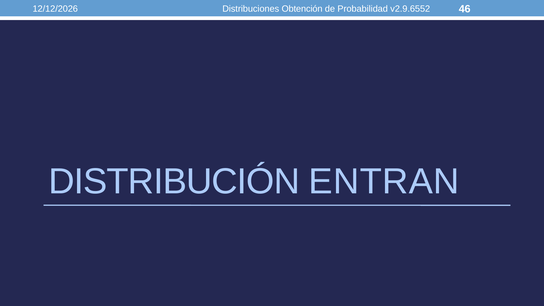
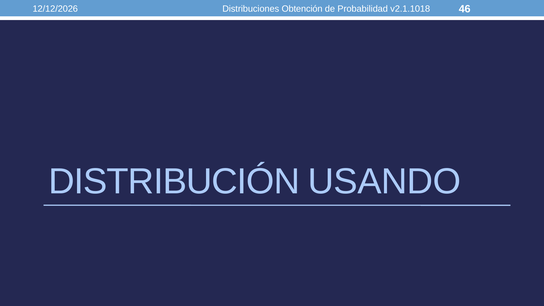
v2.9.6552: v2.9.6552 -> v2.1.1018 (410, 9)
ENTRAN: ENTRAN -> USANDO (384, 182)
